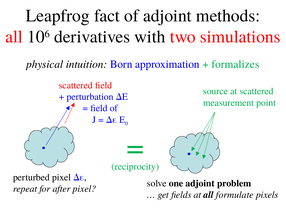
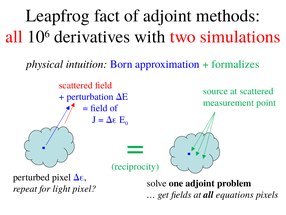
after: after -> light (61, 188)
formulate: formulate -> equations (235, 194)
